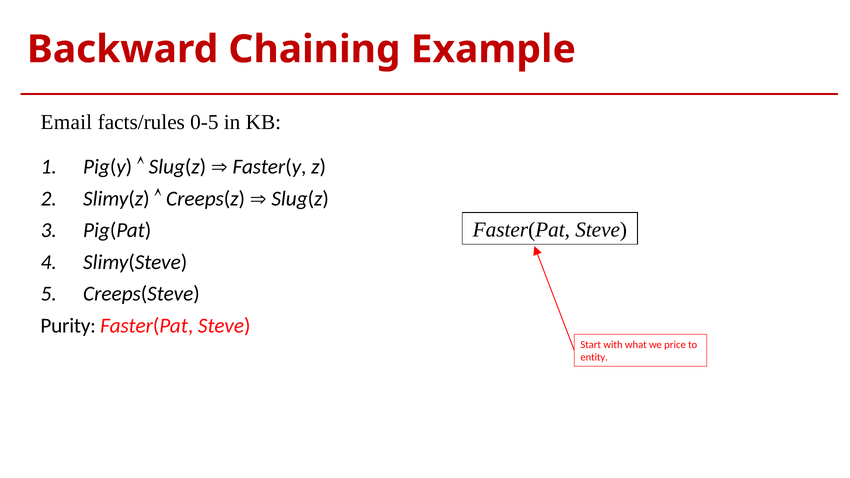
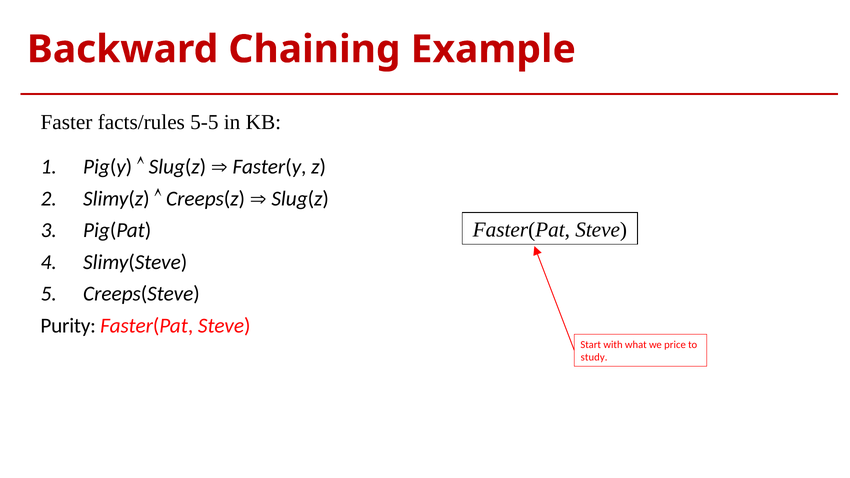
Email: Email -> Faster (66, 122)
0-5: 0-5 -> 5-5 (204, 122)
entity: entity -> study (594, 357)
